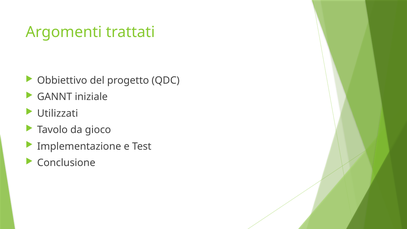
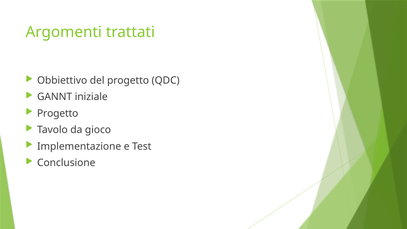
Utilizzati: Utilizzati -> Progetto (58, 113)
